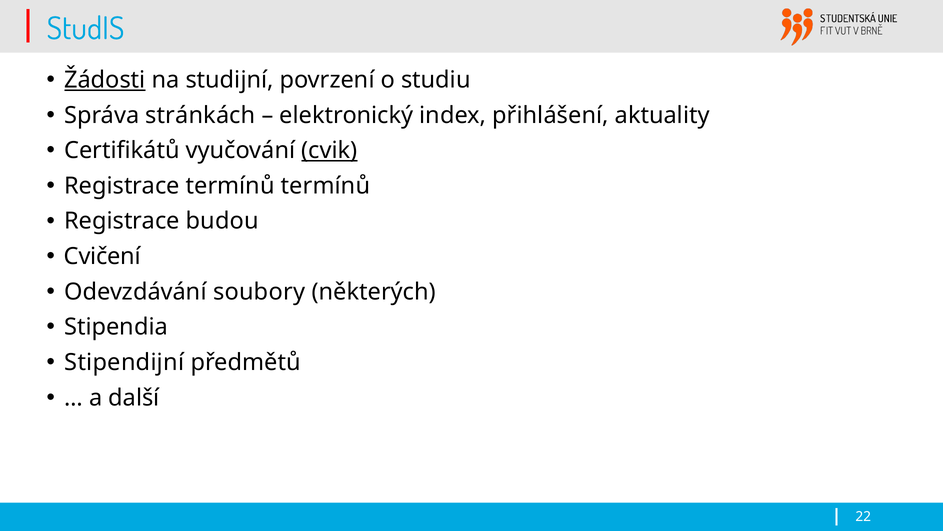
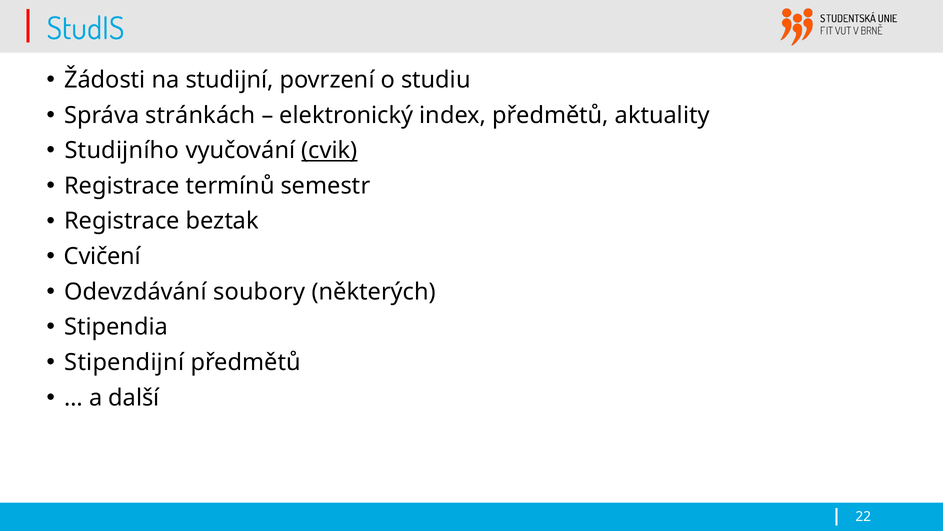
Žádosti underline: present -> none (105, 80)
index přihlášení: přihlášení -> předmětů (551, 115)
Certifikátů: Certifikátů -> Studijního (122, 150)
termínů termínů: termínů -> semestr (325, 186)
budou: budou -> beztak (222, 221)
